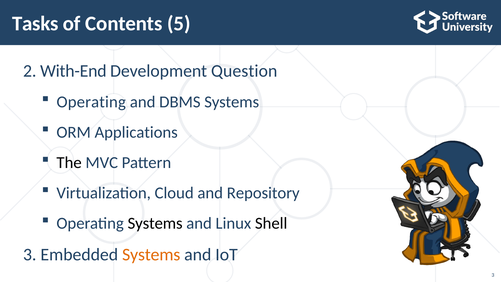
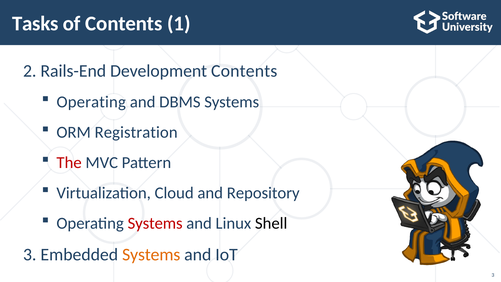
5: 5 -> 1 (179, 24)
With-End: With-End -> Rails-End (73, 71)
Development Question: Question -> Contents (244, 71)
Applications: Applications -> Registration (136, 132)
The colour: black -> red (69, 163)
Systems colour: black -> red (155, 223)
